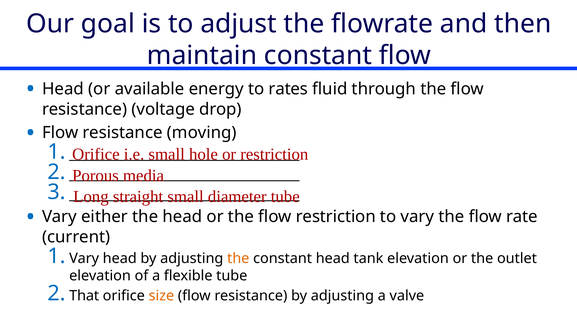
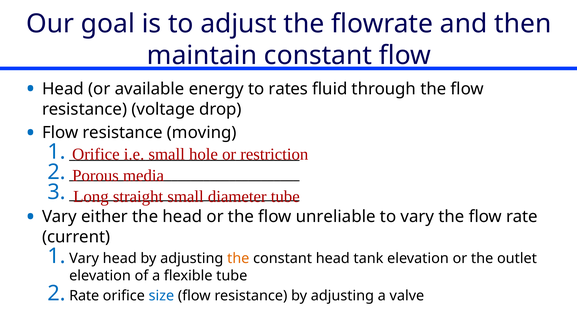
flow restriction: restriction -> unreliable (336, 217)
That: That -> Rate (84, 296)
size colour: orange -> blue (161, 296)
